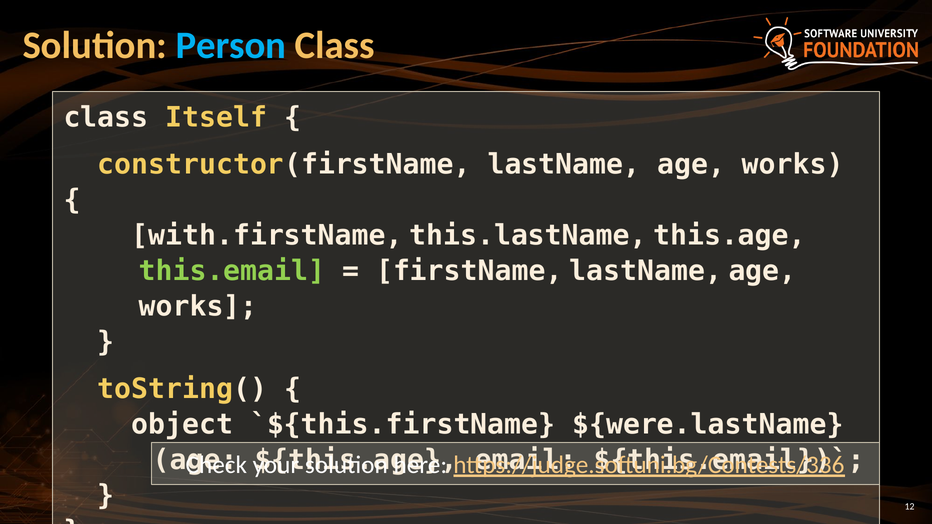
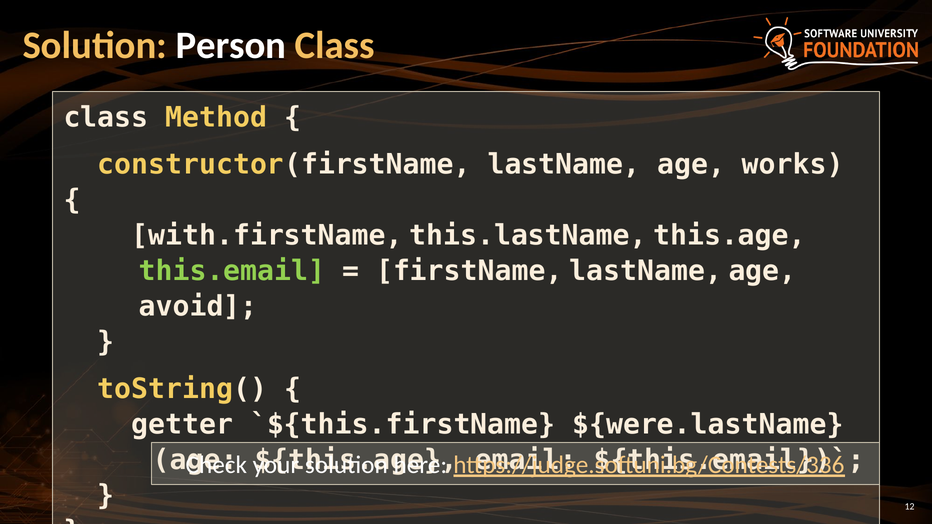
Person colour: light blue -> white (231, 45)
Itself: Itself -> Method (216, 118)
works: works -> avoid (198, 307)
object: object -> getter (182, 425)
